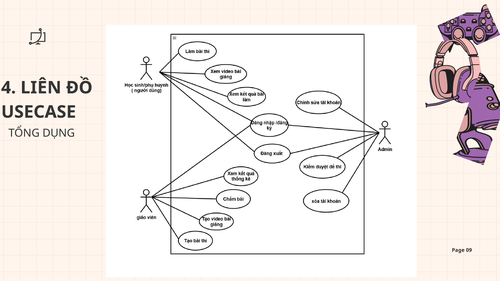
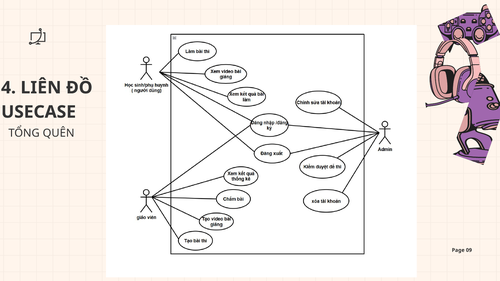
DỤNG: DỤNG -> QUÊN (59, 133)
